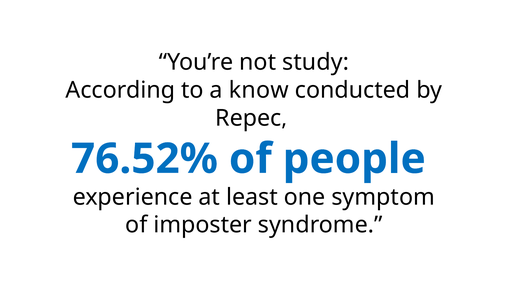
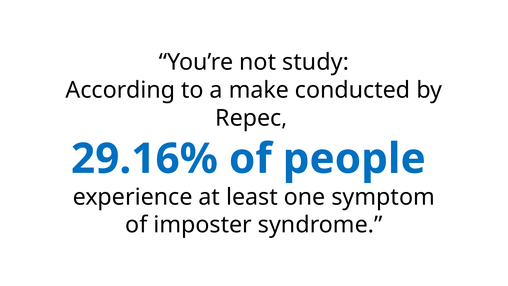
know: know -> make (259, 90)
76.52%: 76.52% -> 29.16% (144, 159)
